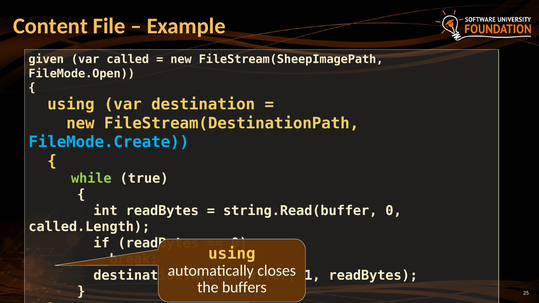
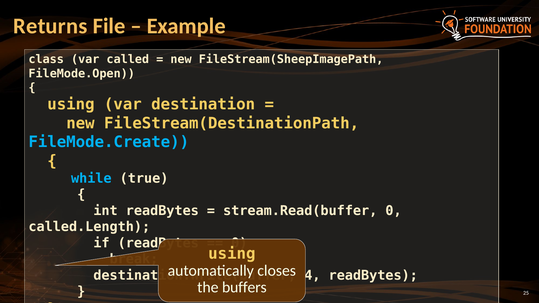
Content: Content -> Returns (50, 26)
given: given -> class (46, 59)
while colour: light green -> light blue (91, 179)
string.Read(buffer: string.Read(buffer -> stream.Read(buffer (300, 211)
1: 1 -> 4 (312, 276)
